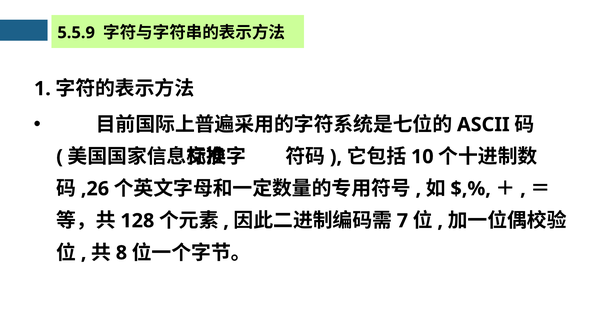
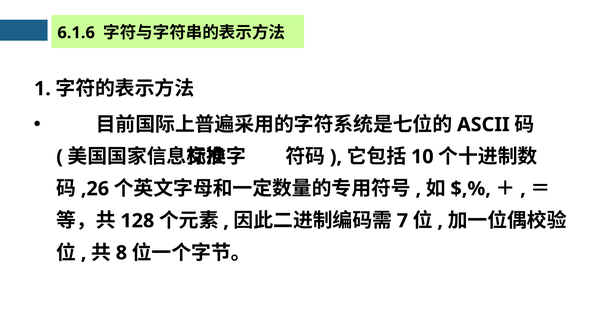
5.5.9: 5.5.9 -> 6.1.6 (76, 33)
